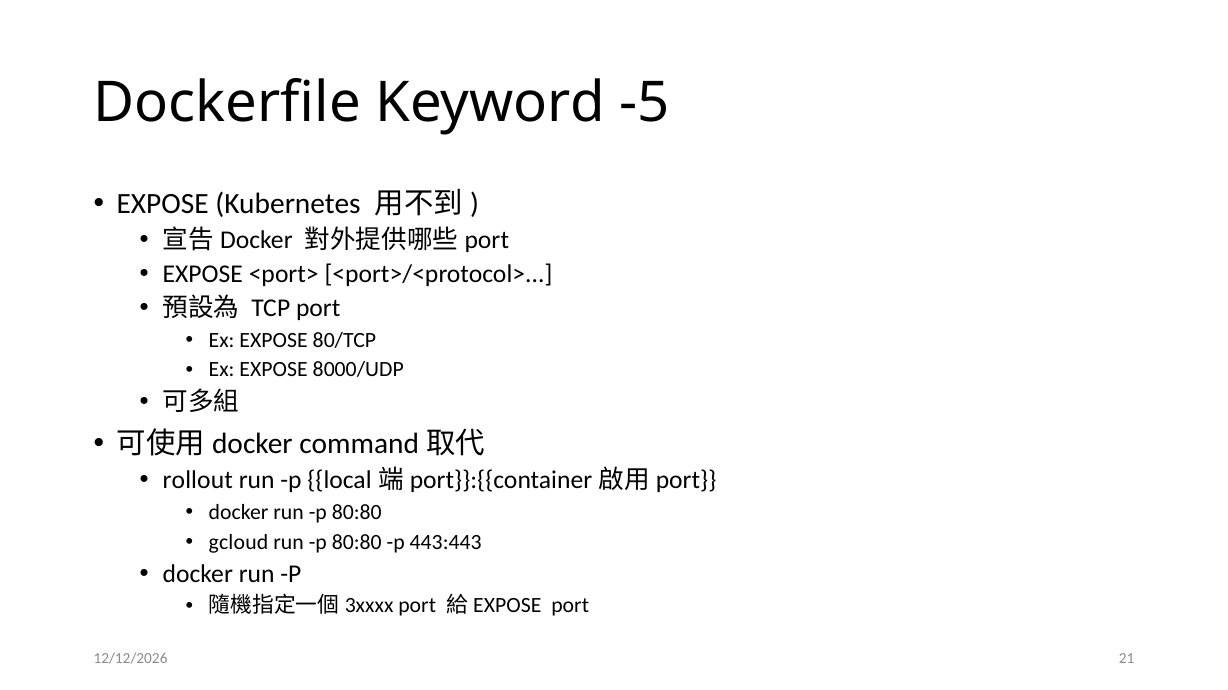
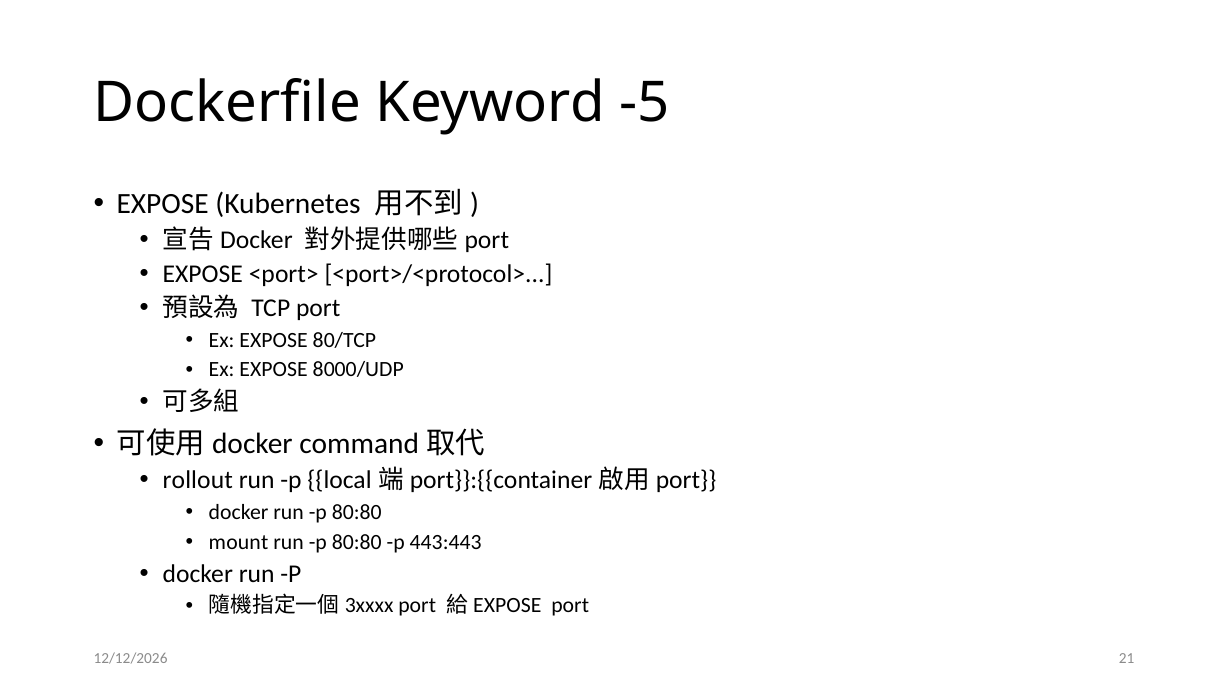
gcloud: gcloud -> mount (239, 542)
